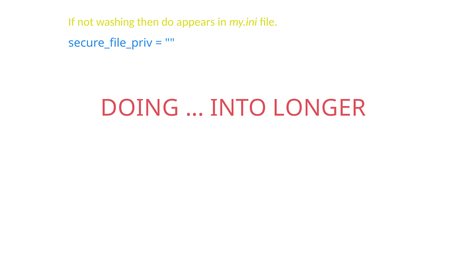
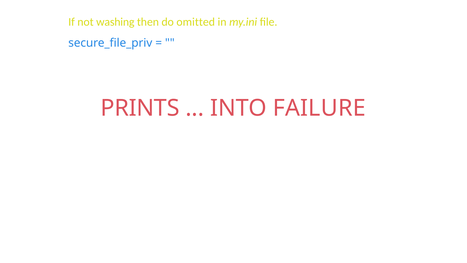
appears: appears -> omitted (196, 22)
DOING: DOING -> PRINTS (140, 108)
LONGER: LONGER -> FAILURE (319, 108)
